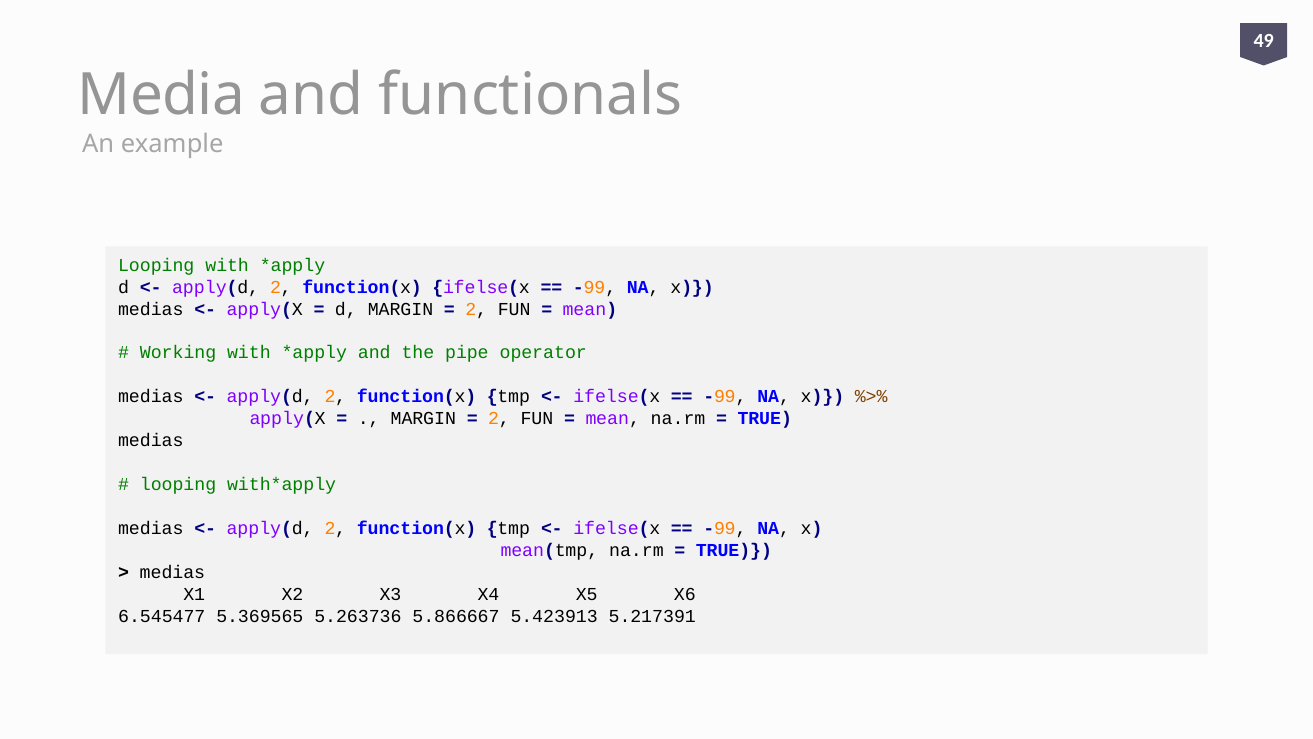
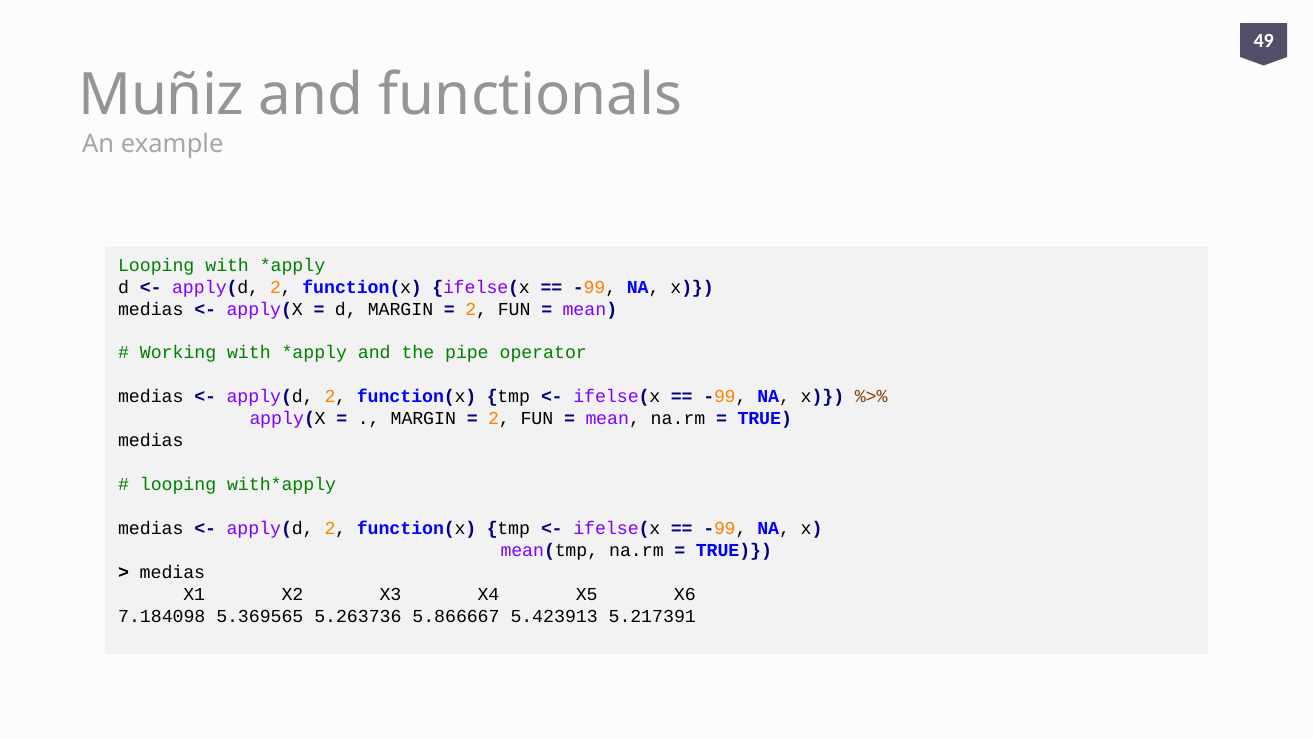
Media: Media -> Muñiz (162, 95)
6.545477: 6.545477 -> 7.184098 (162, 616)
